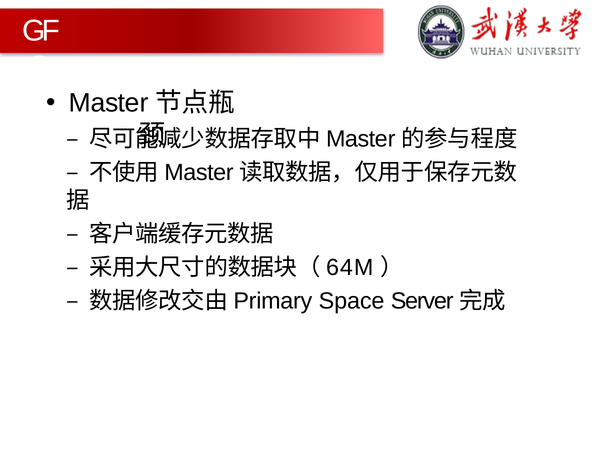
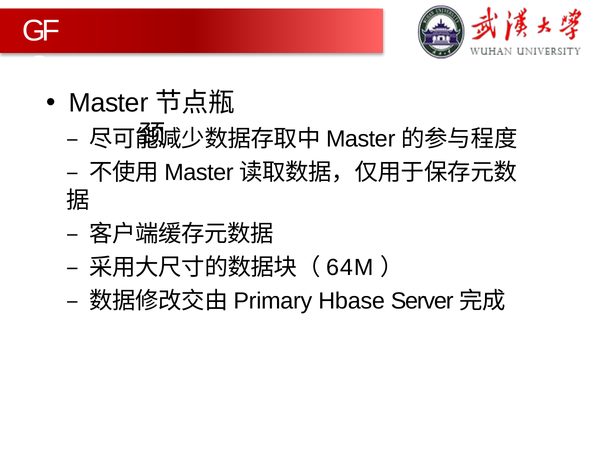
Space: Space -> Hbase (352, 301)
